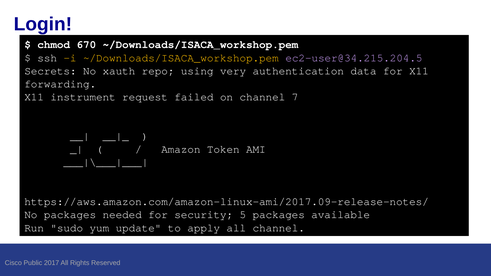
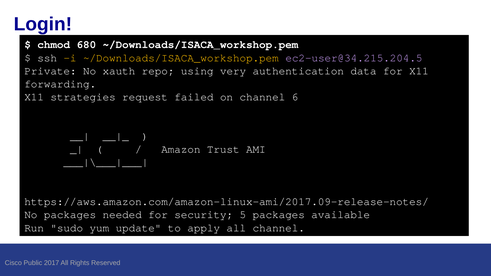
670: 670 -> 680 (86, 45)
Secrets: Secrets -> Private (50, 71)
instrument: instrument -> strategies (83, 97)
7: 7 -> 6 (295, 97)
Token: Token -> Trust (223, 149)
